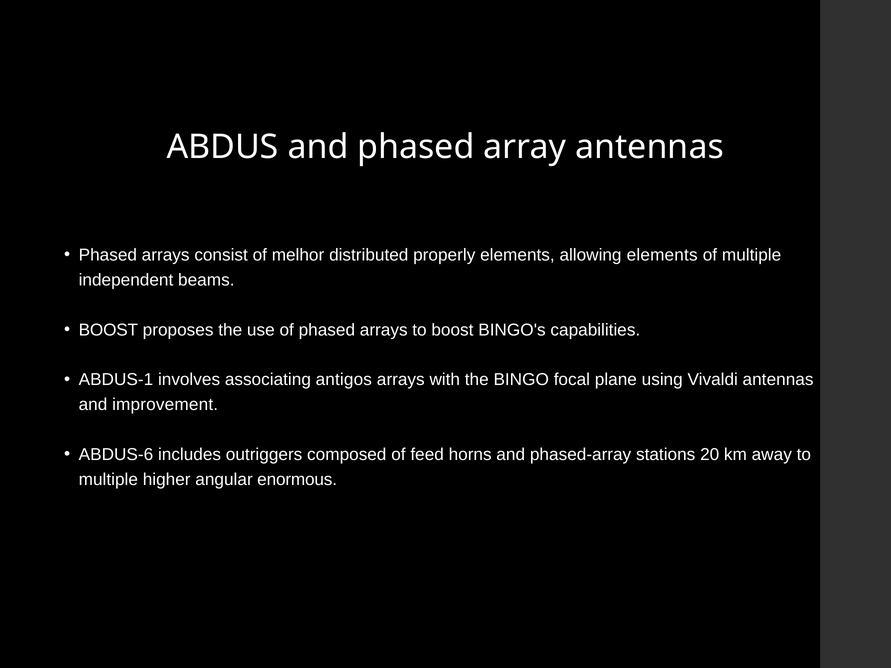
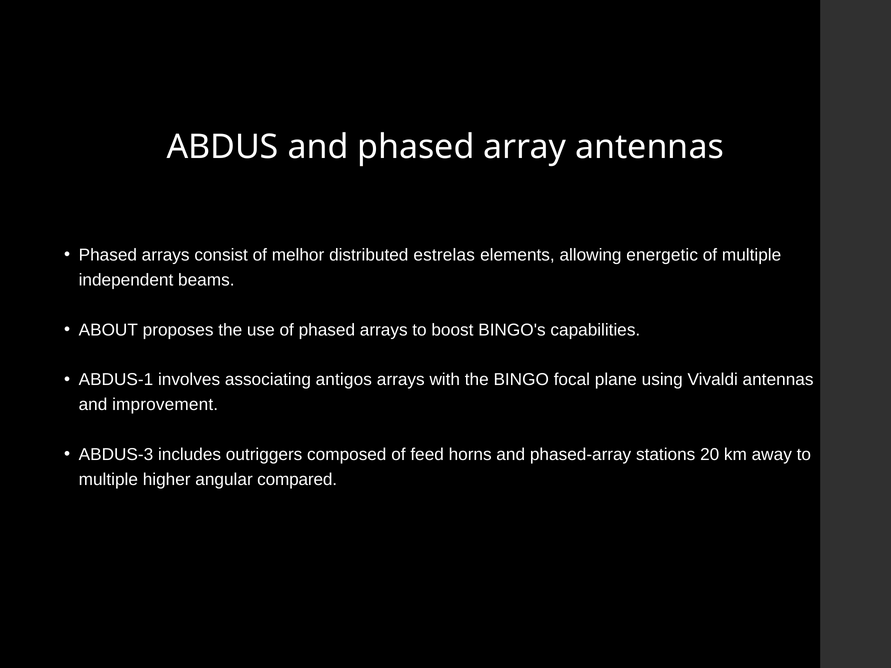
properly: properly -> estrelas (444, 255)
allowing elements: elements -> energetic (662, 255)
BOOST: BOOST -> ABOUT (108, 330)
ABDUS-6: ABDUS-6 -> ABDUS-3 (116, 455)
enormous: enormous -> compared (297, 480)
